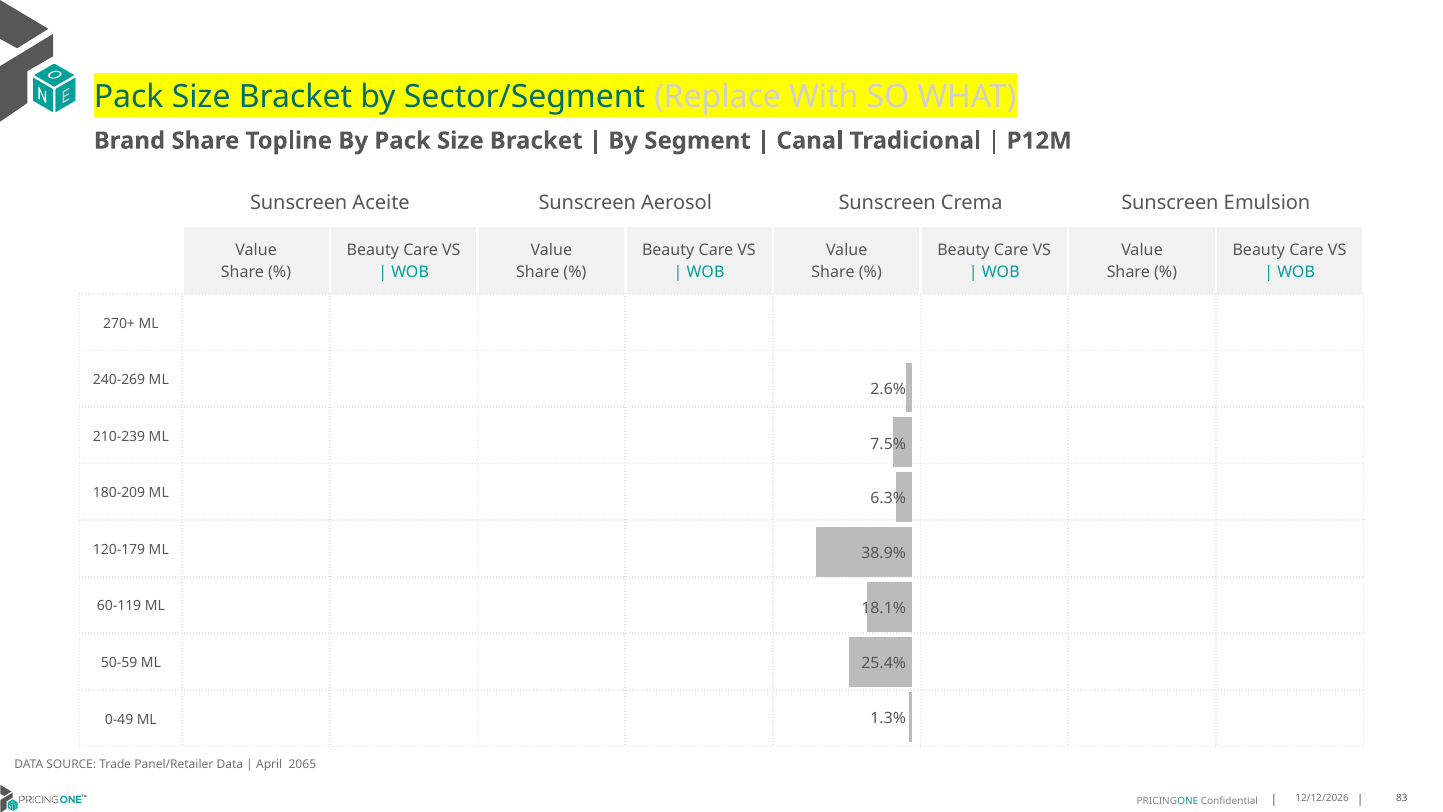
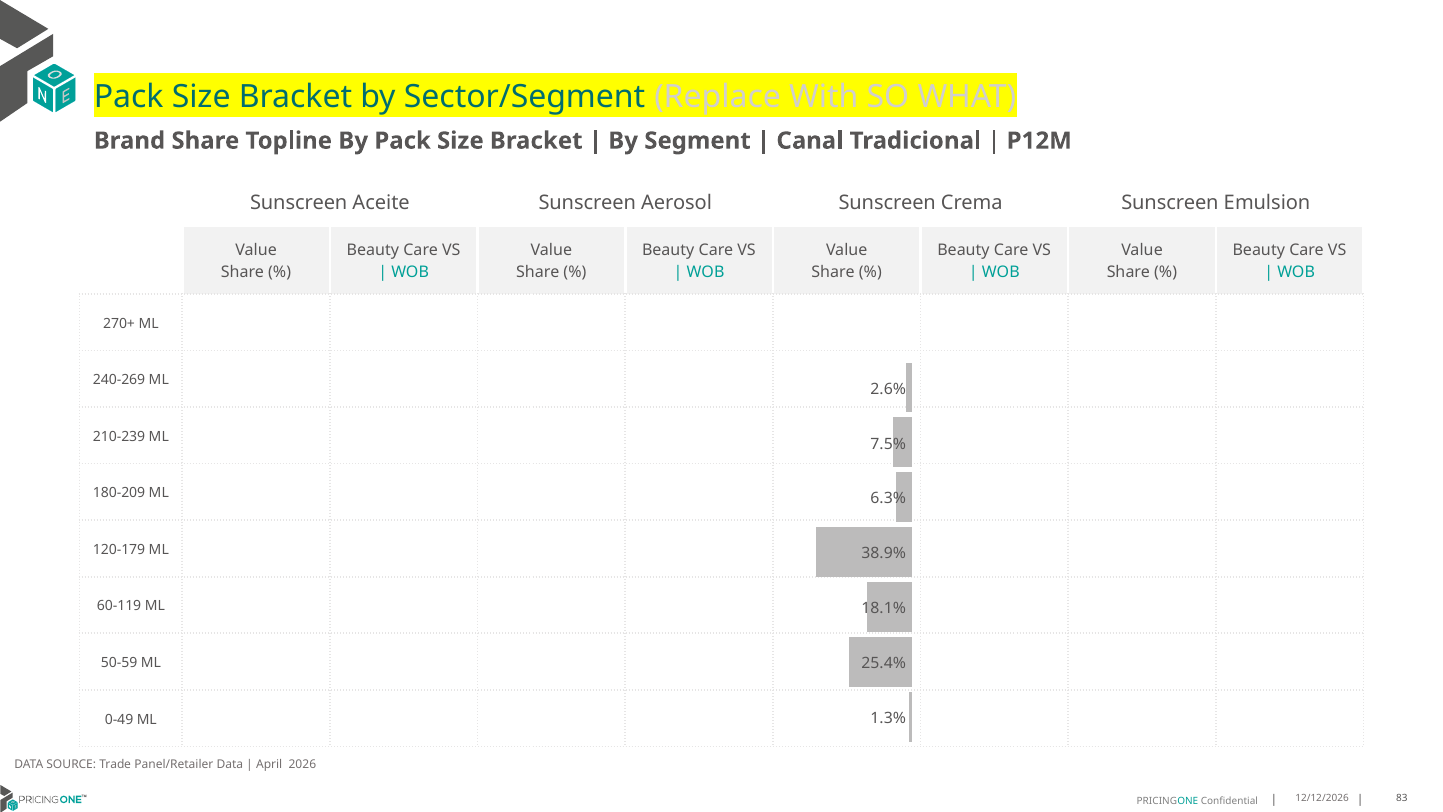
2065: 2065 -> 2026 (302, 765)
